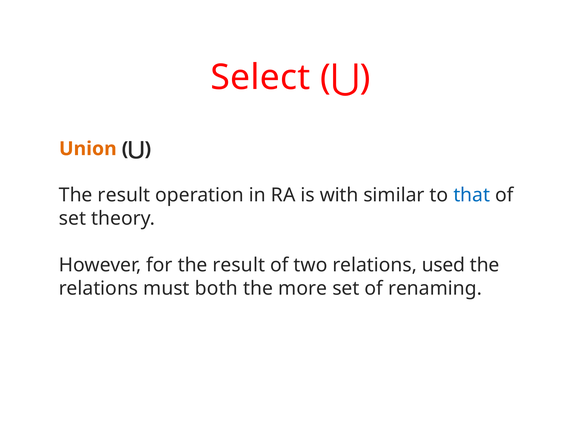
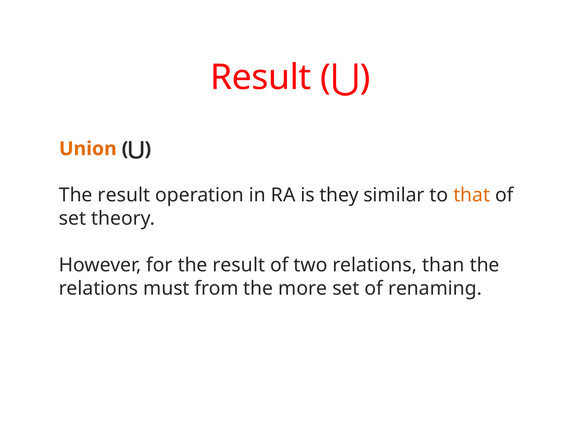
Select: Select -> Result (261, 78)
with: with -> they (339, 195)
that colour: blue -> orange (472, 195)
used: used -> than (443, 265)
both: both -> from (217, 288)
